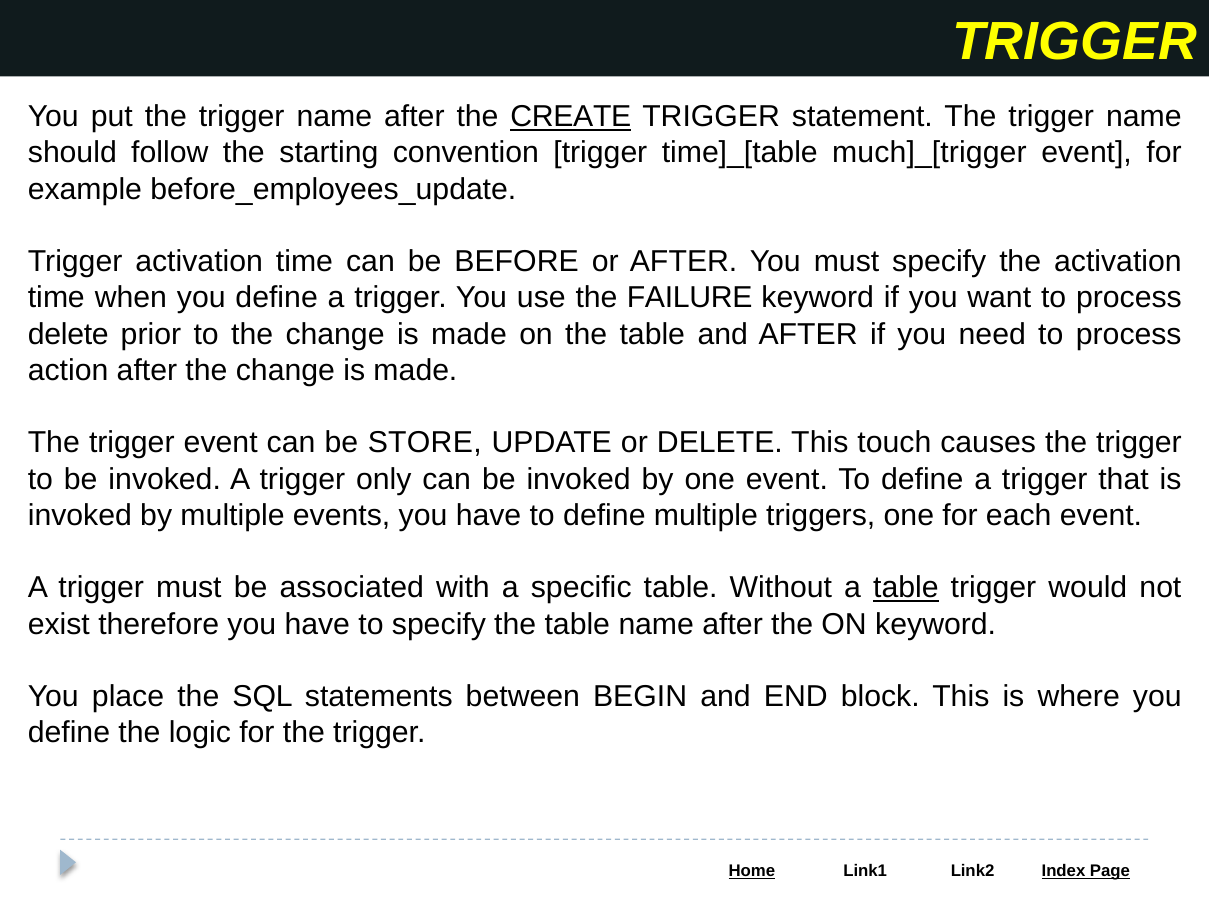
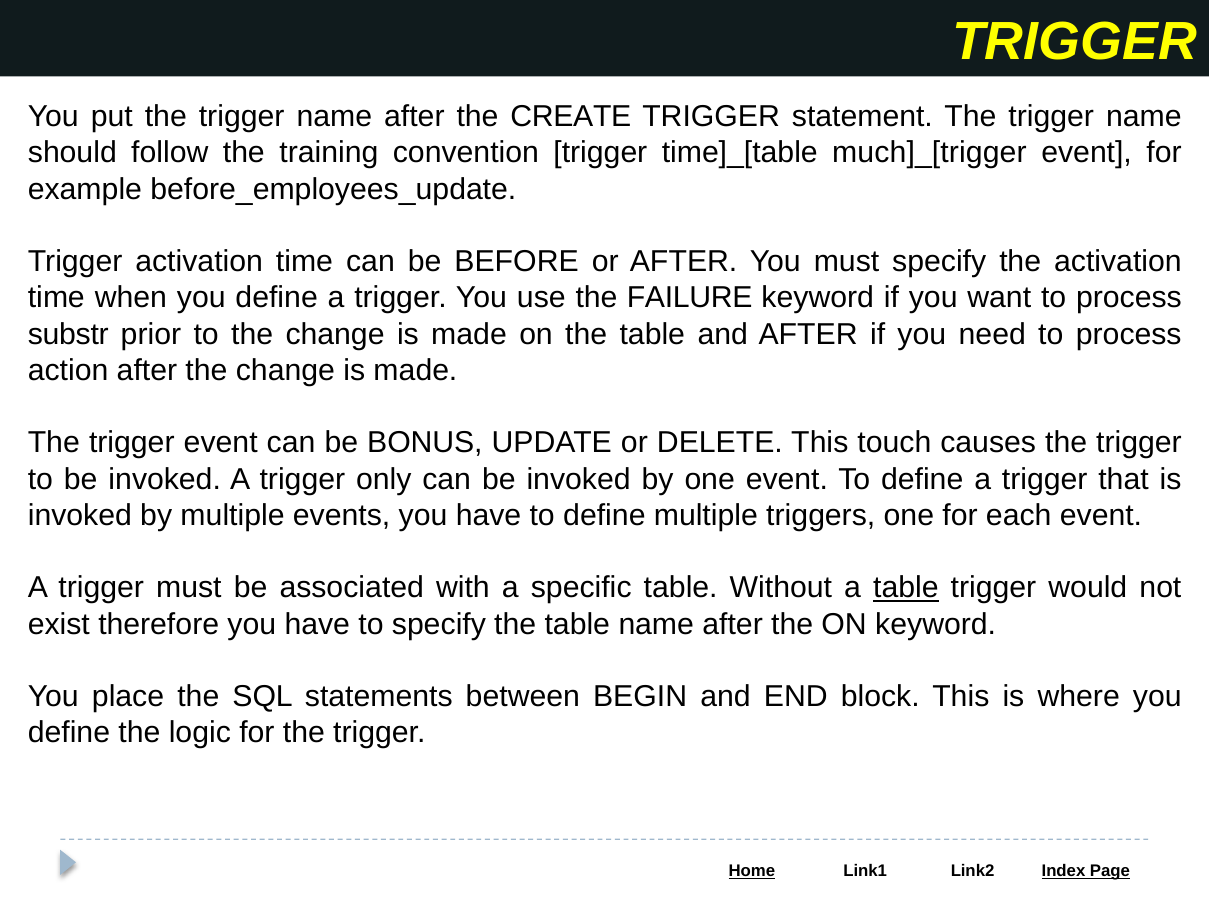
CREATE underline: present -> none (571, 117)
starting: starting -> training (329, 153)
delete: delete -> substr (68, 334)
STORE: STORE -> BONUS (425, 443)
